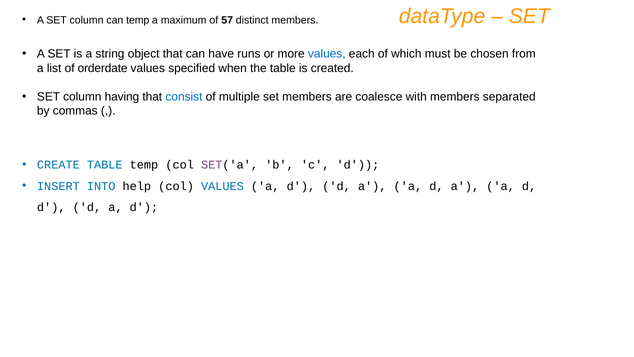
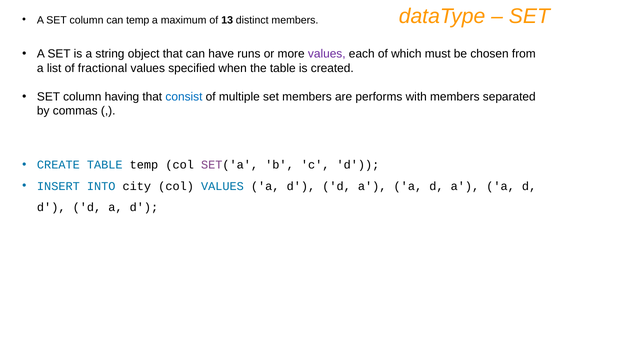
57: 57 -> 13 (227, 20)
values colour: blue -> purple (327, 54)
orderdate: orderdate -> fractional (103, 68)
coalesce: coalesce -> performs (379, 97)
help: help -> city (137, 186)
